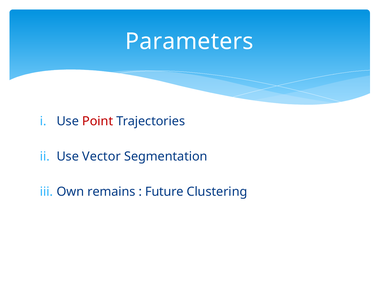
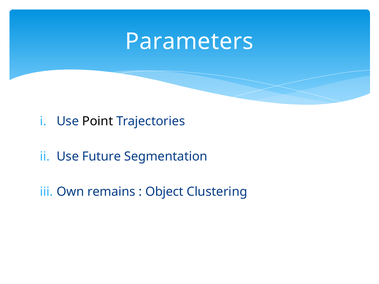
Point colour: red -> black (98, 121)
Vector: Vector -> Future (102, 157)
Future: Future -> Object (164, 192)
